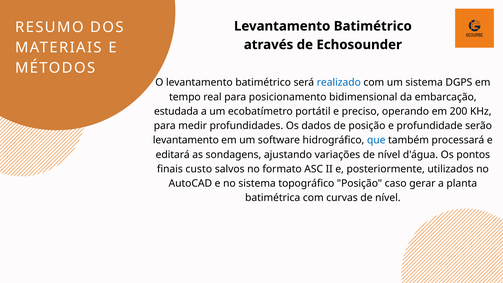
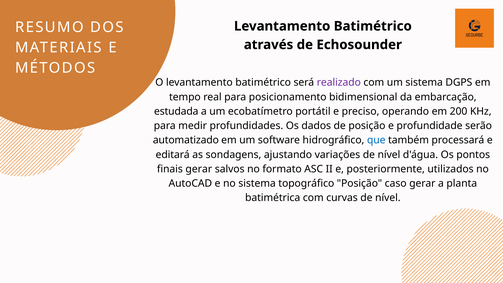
realizado colour: blue -> purple (339, 83)
levantamento: levantamento -> automatizado (186, 140)
finais custo: custo -> gerar (199, 169)
